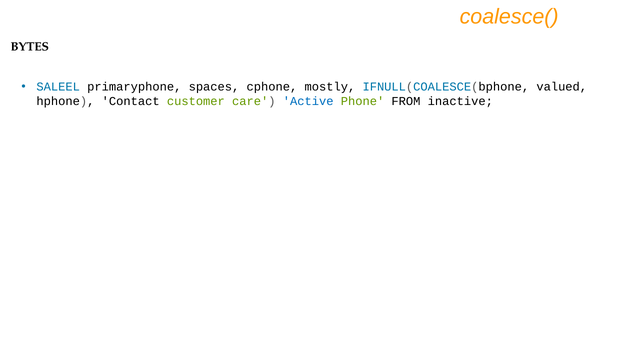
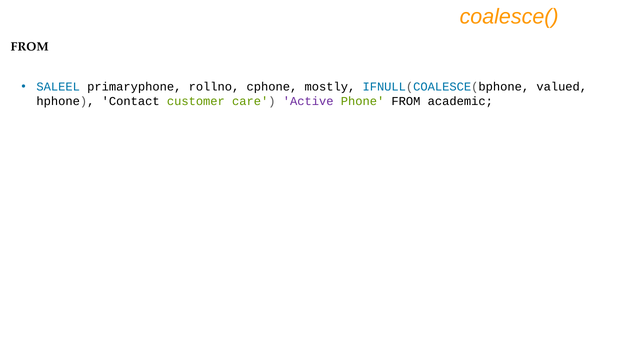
BYTES: BYTES -> FROM (30, 47)
spaces: spaces -> rollno (214, 87)
Active colour: blue -> purple (308, 101)
inactive: inactive -> academic (460, 101)
